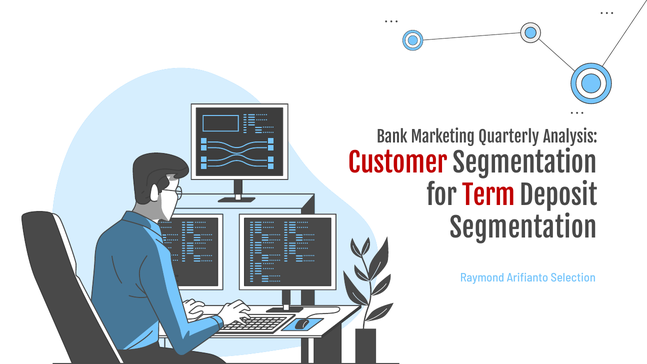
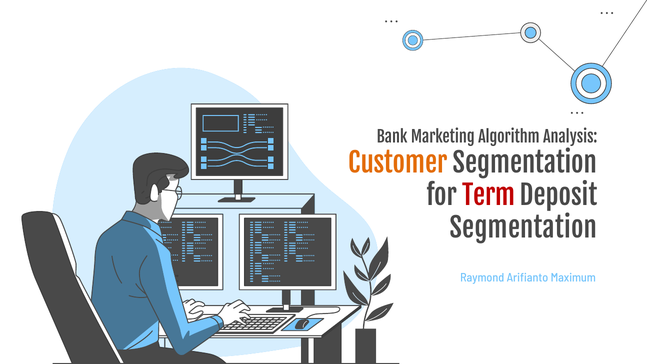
Quarterly: Quarterly -> Algorithm (509, 137)
Customer colour: red -> orange (398, 164)
Selection: Selection -> Maximum (573, 278)
